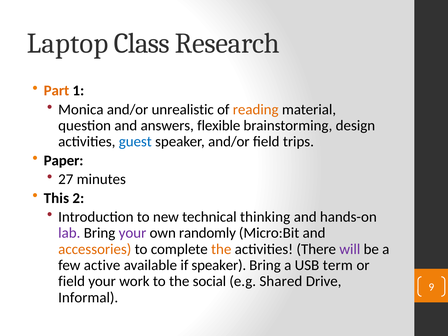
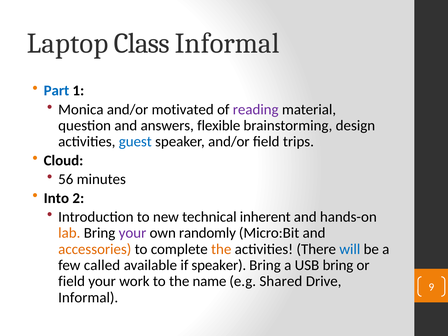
Class Research: Research -> Informal (227, 43)
Part colour: orange -> blue (56, 91)
unrealistic: unrealistic -> motivated (183, 109)
reading colour: orange -> purple (256, 109)
Paper: Paper -> Cloud (64, 160)
27: 27 -> 56 (66, 179)
This: This -> Into (56, 198)
thinking: thinking -> inherent (265, 217)
lab colour: purple -> orange (69, 233)
will colour: purple -> blue (350, 249)
active: active -> called (102, 265)
USB term: term -> bring (338, 265)
social: social -> name (209, 281)
